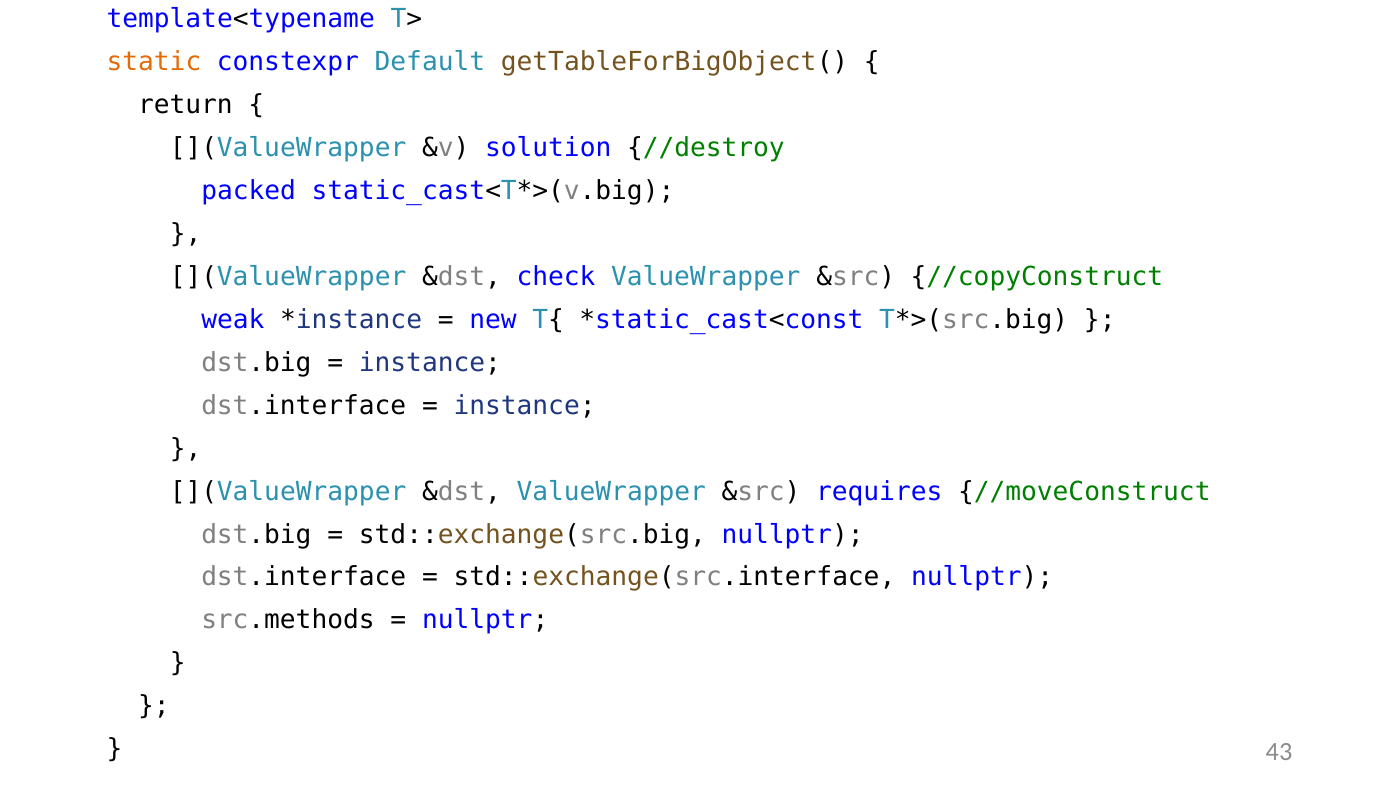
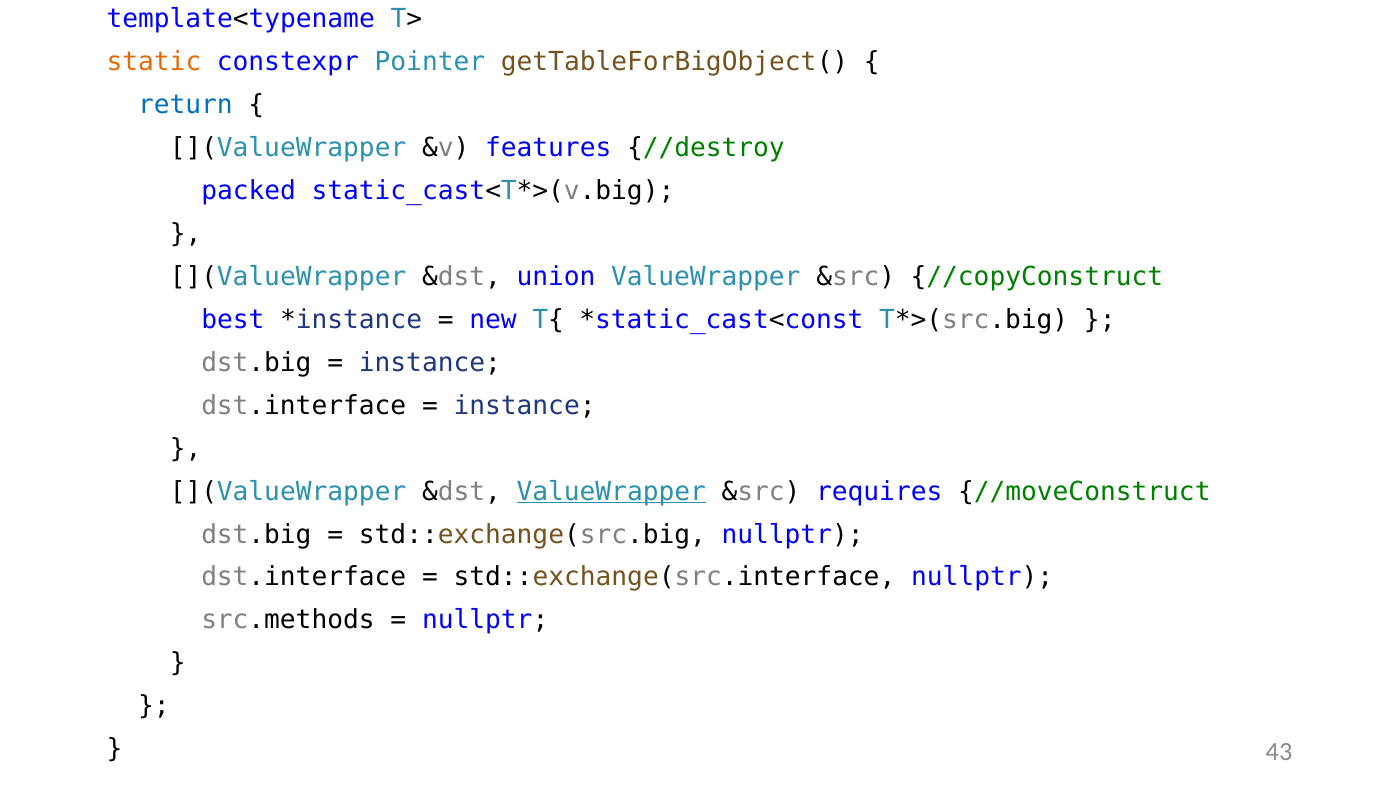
Default: Default -> Pointer (430, 62)
return colour: black -> blue (185, 105)
solution: solution -> features (548, 148)
check: check -> union (556, 277)
weak: weak -> best (233, 320)
ValueWrapper underline: none -> present (611, 491)
